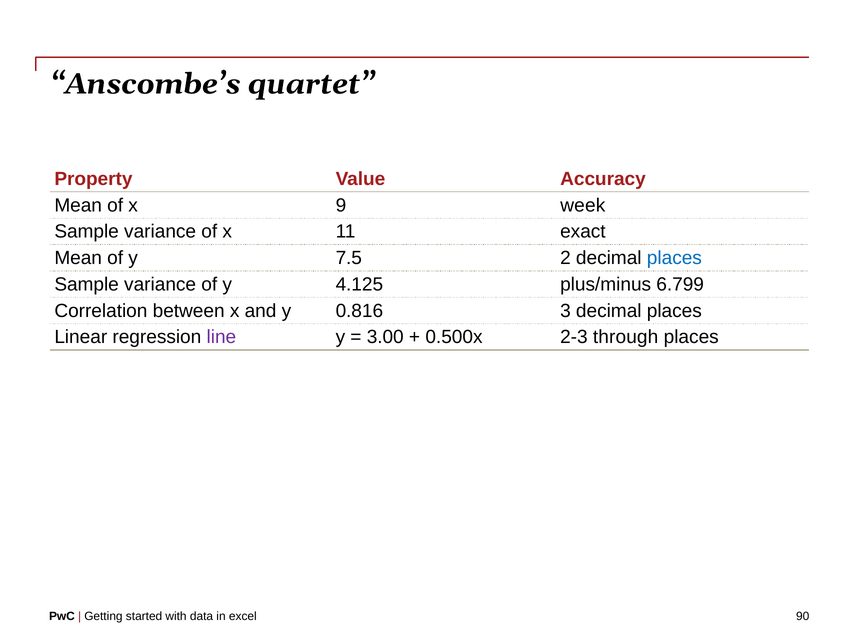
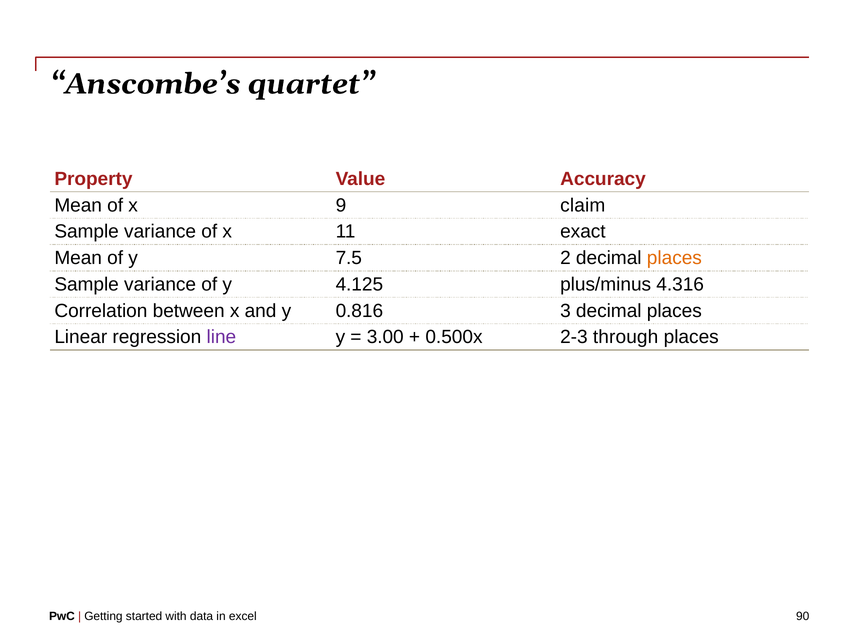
week: week -> claim (583, 205)
places colour: blue -> orange (674, 258)
6.799: 6.799 -> 4.316 (680, 285)
